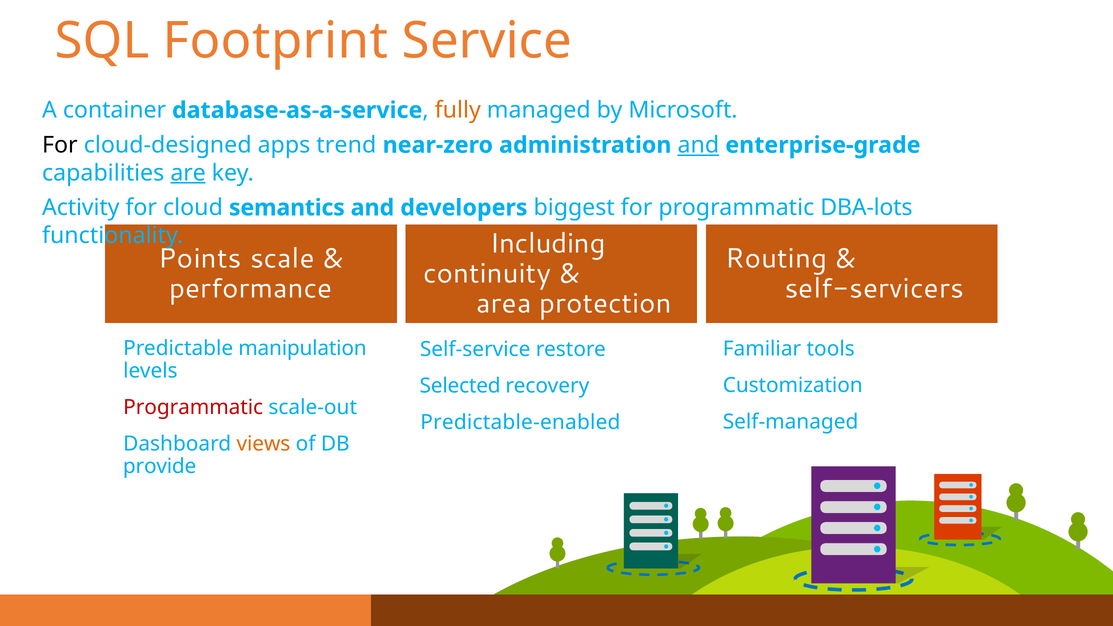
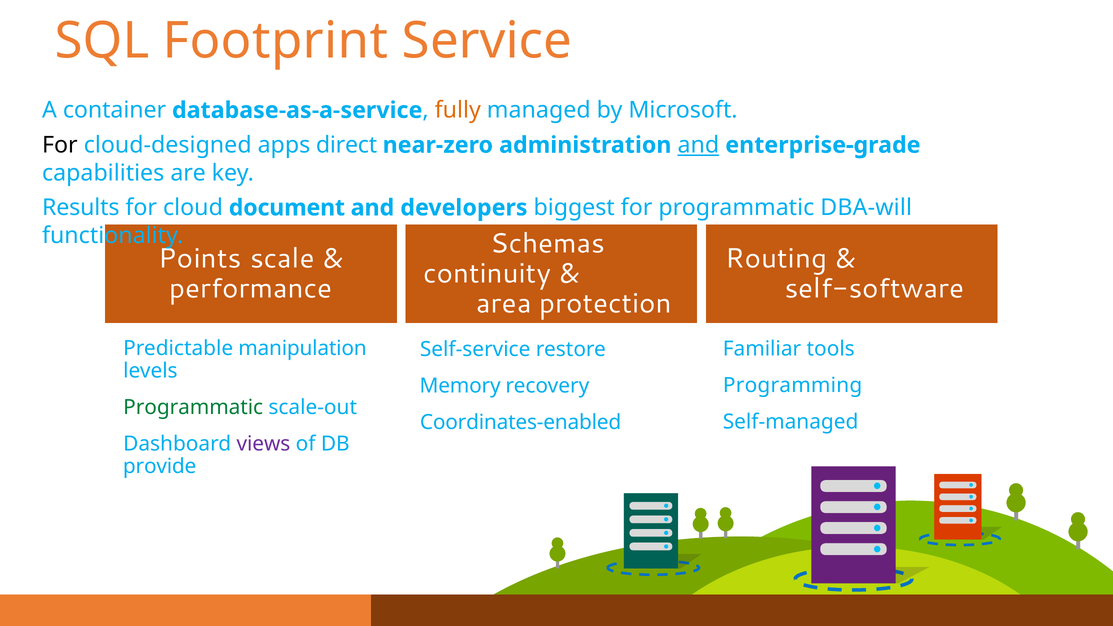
trend: trend -> direct (347, 145)
are underline: present -> none (188, 173)
Activity: Activity -> Results (81, 208)
semantics: semantics -> document (287, 208)
DBA-lots: DBA-lots -> DBA-will (866, 208)
Including: Including -> Schemas (548, 244)
self-servicers: self-servicers -> self-software (874, 289)
Customization: Customization -> Programming (793, 386)
Selected: Selected -> Memory (460, 386)
Programmatic colour: red -> green (193, 407)
Predictable-enabled: Predictable-enabled -> Coordinates-enabled (521, 422)
views colour: orange -> purple (263, 444)
